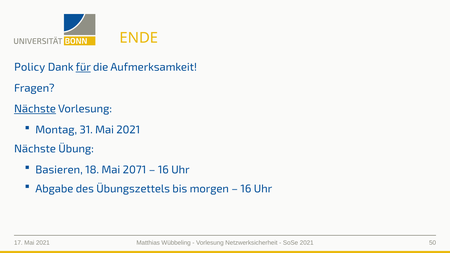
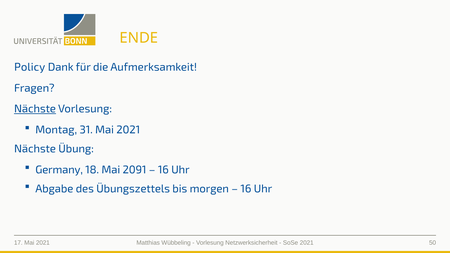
für underline: present -> none (83, 67)
Basieren: Basieren -> Germany (59, 170)
2071: 2071 -> 2091 (135, 170)
